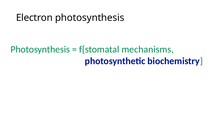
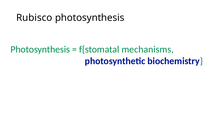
Electron: Electron -> Rubisco (34, 18)
